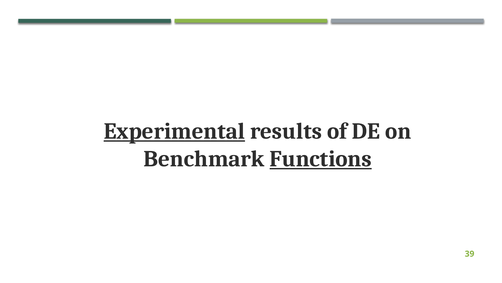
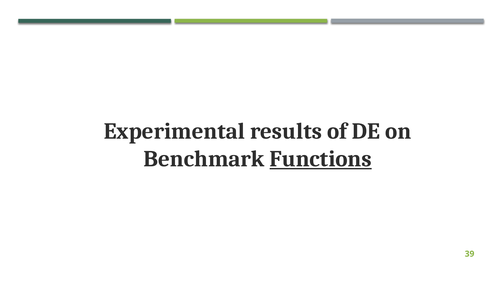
Experimental underline: present -> none (174, 131)
